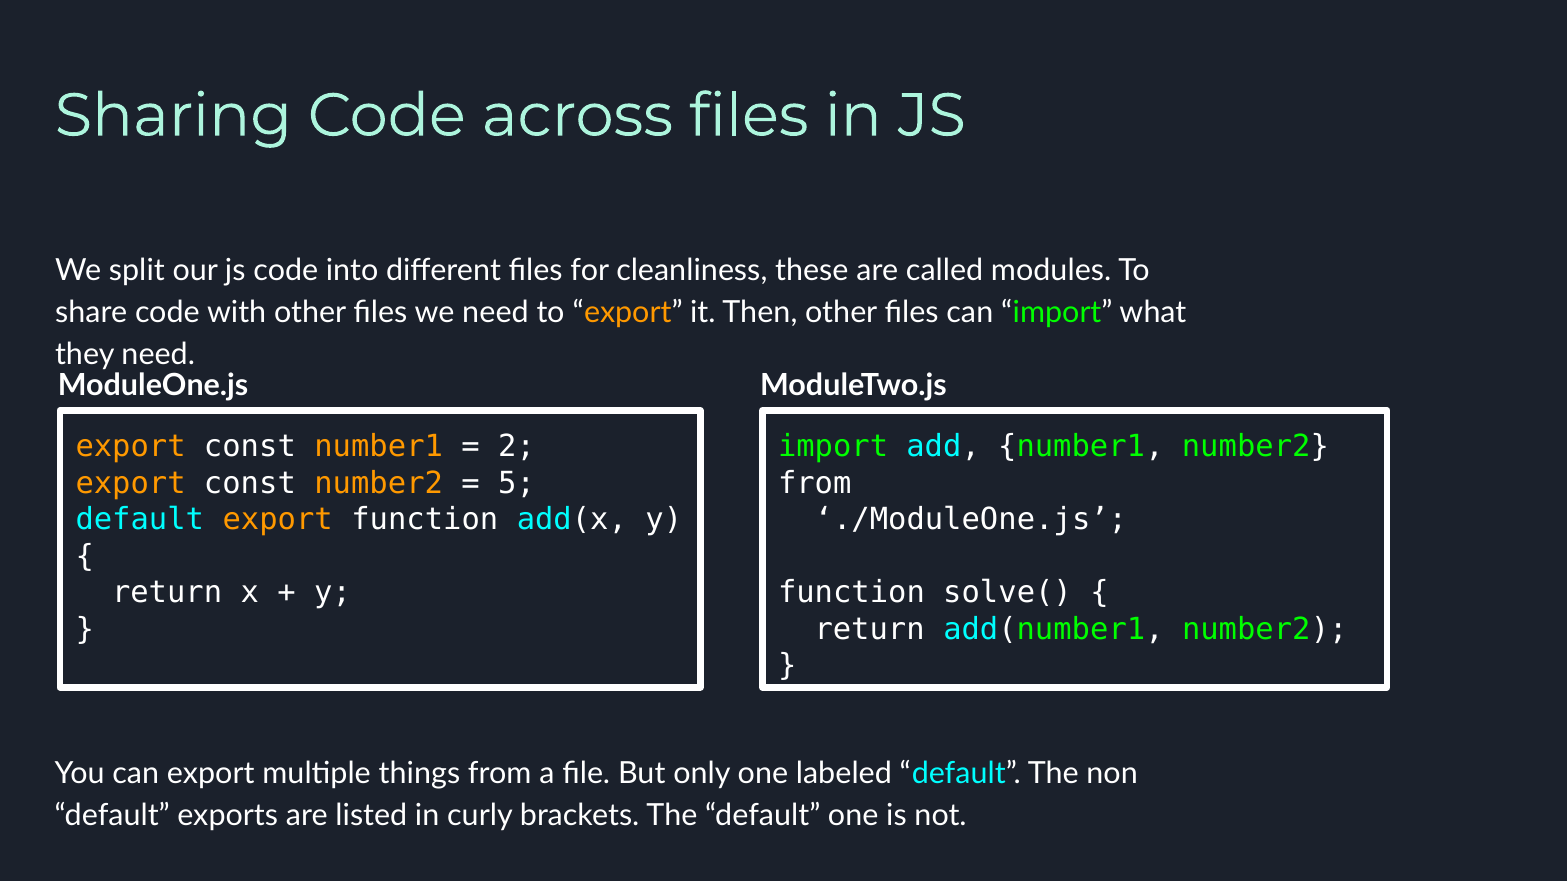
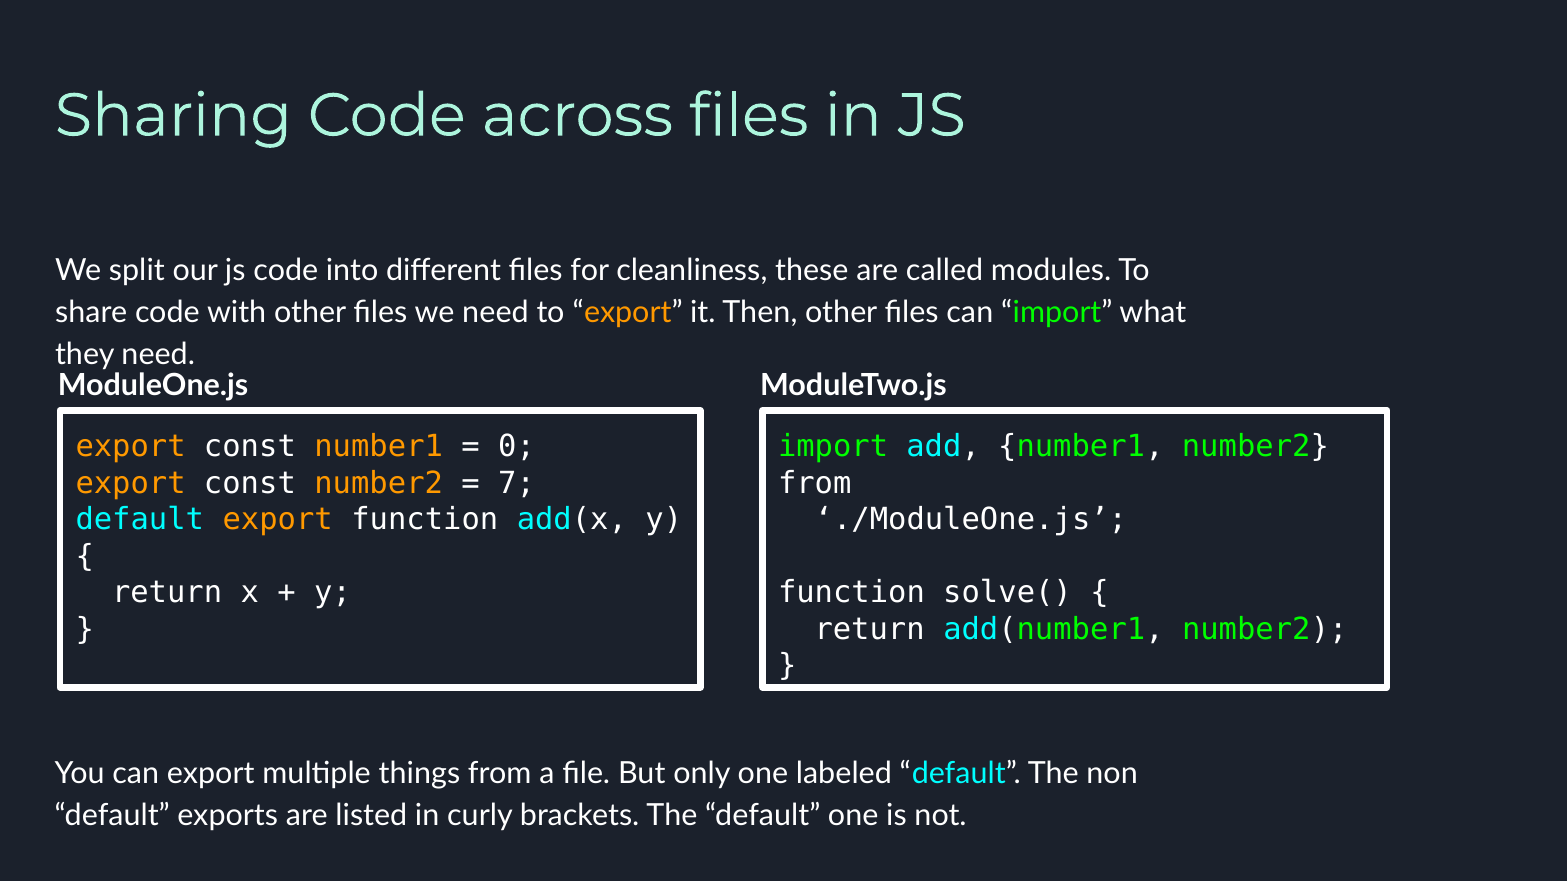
2: 2 -> 0 (517, 447)
5: 5 -> 7 (517, 483)
